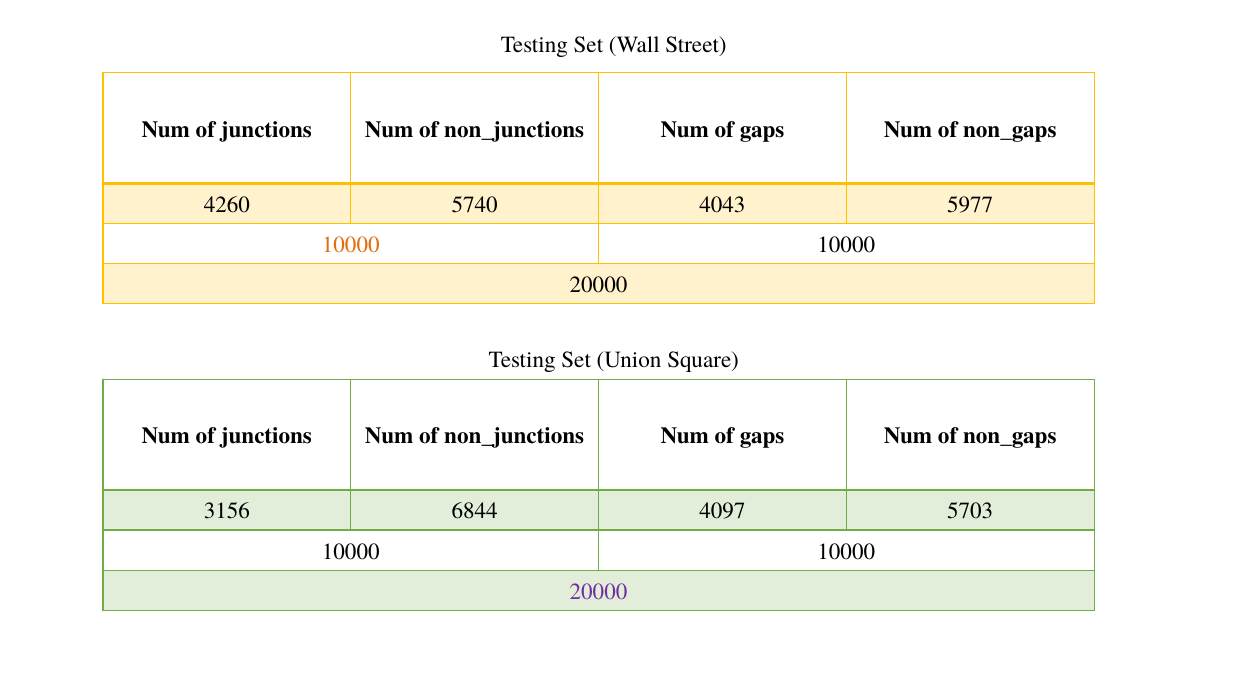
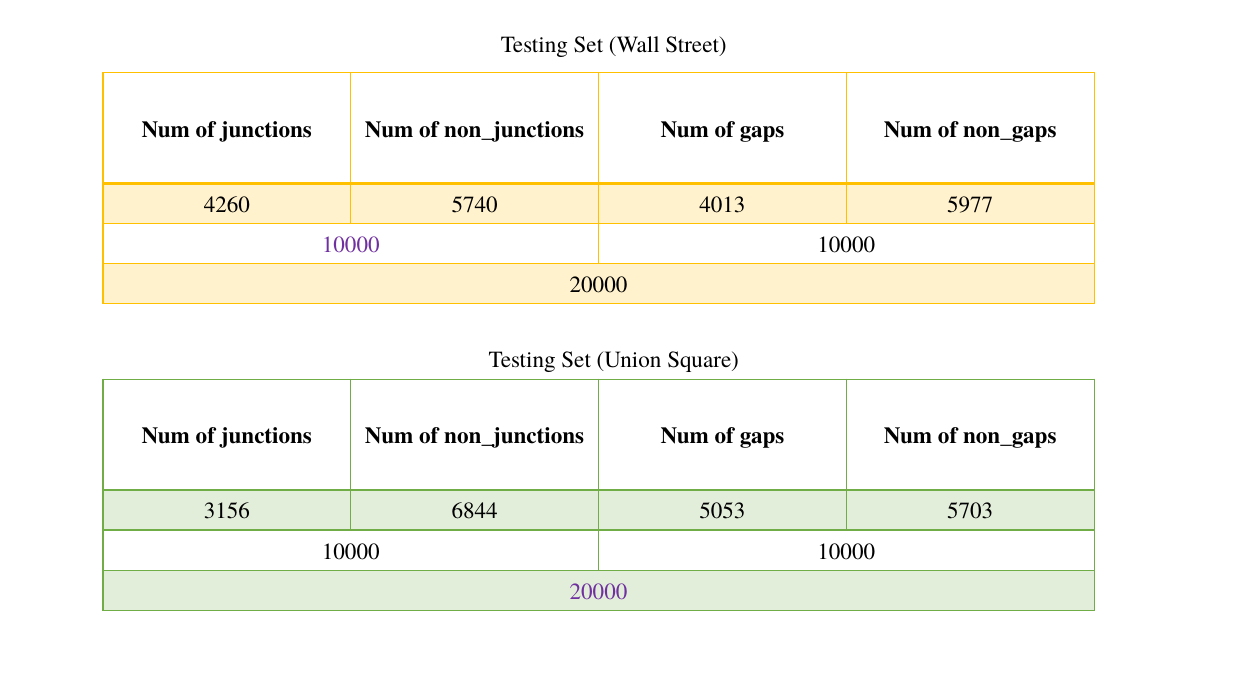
4043: 4043 -> 4013 (722, 205)
10000 colour: orange -> purple (351, 245)
4097: 4097 -> 5053 (722, 511)
